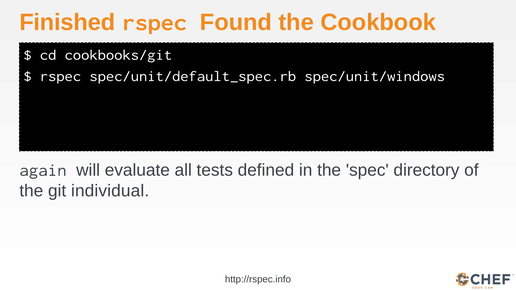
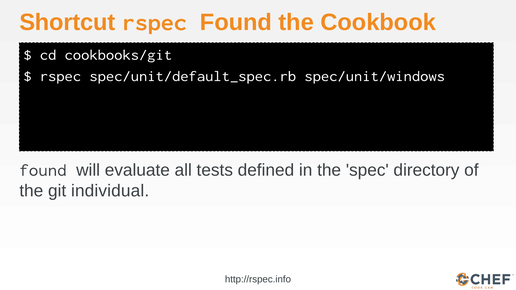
Finished: Finished -> Shortcut (67, 22)
again: again -> found (43, 170)
